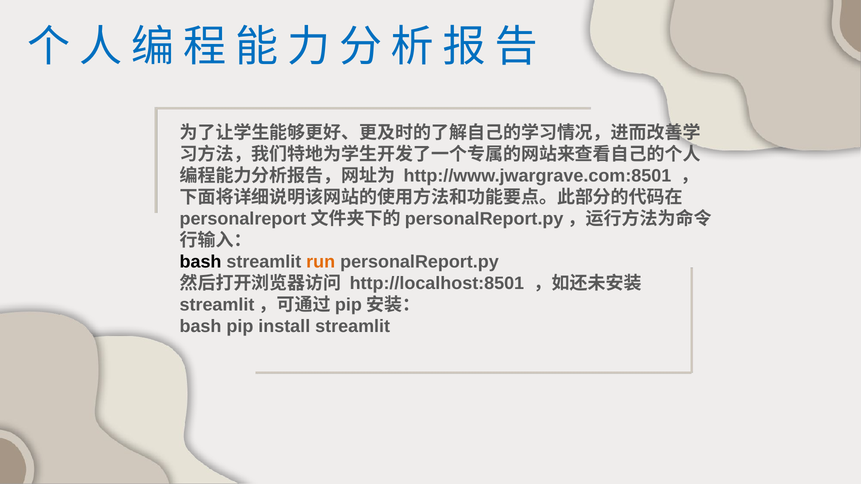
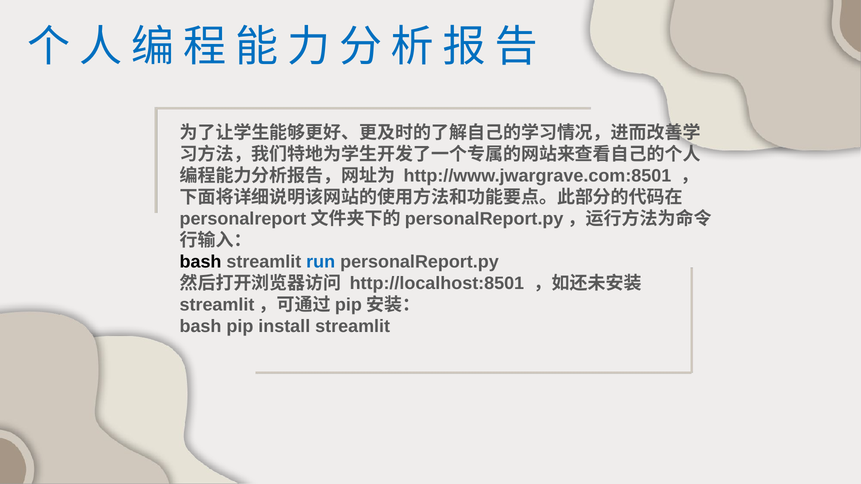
run colour: orange -> blue (321, 262)
